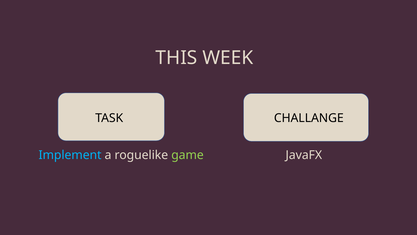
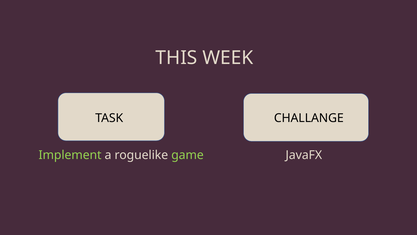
Implement colour: light blue -> light green (70, 155)
